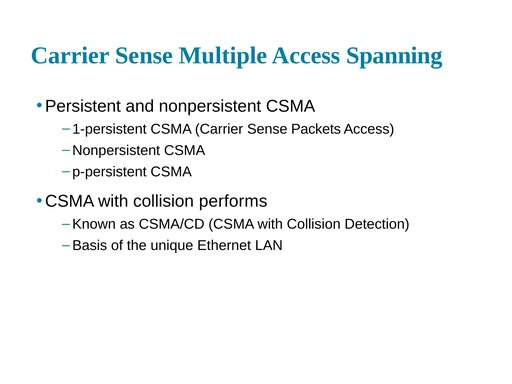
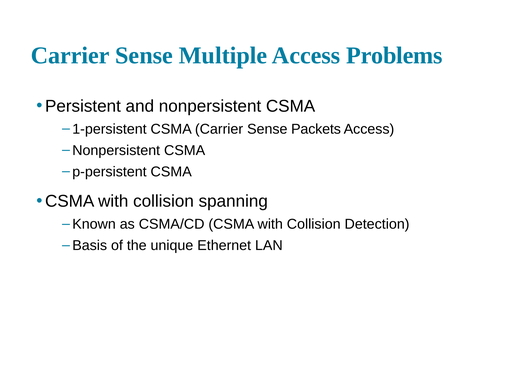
Spanning: Spanning -> Problems (394, 56)
performs: performs -> spanning (233, 201)
